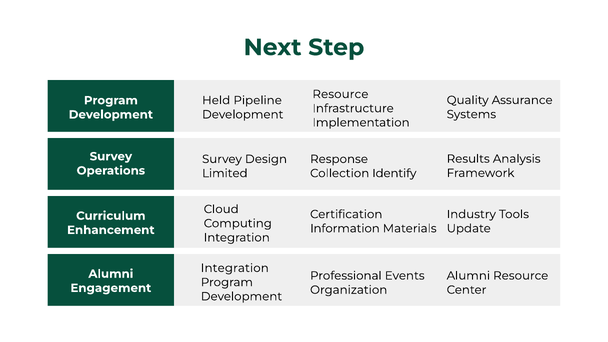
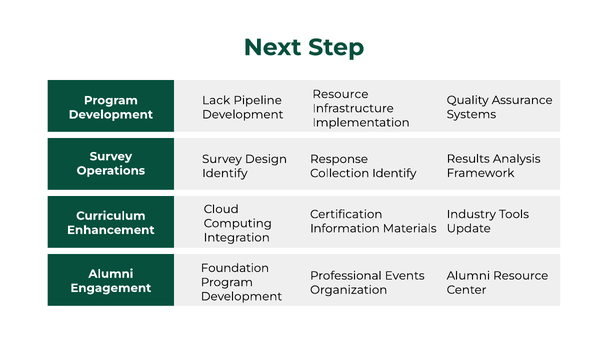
Held: Held -> Lack (216, 100)
Limited: Limited -> Identify (225, 173)
Integration: Integration -> Foundation (235, 268)
